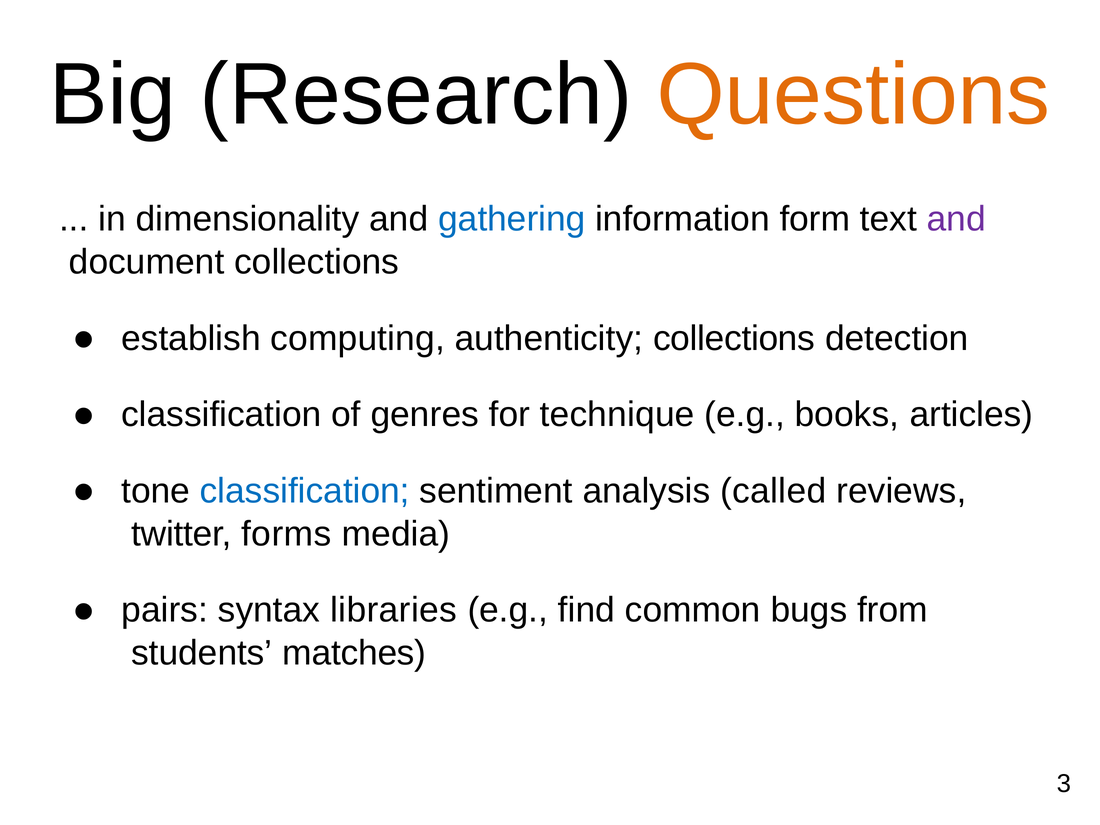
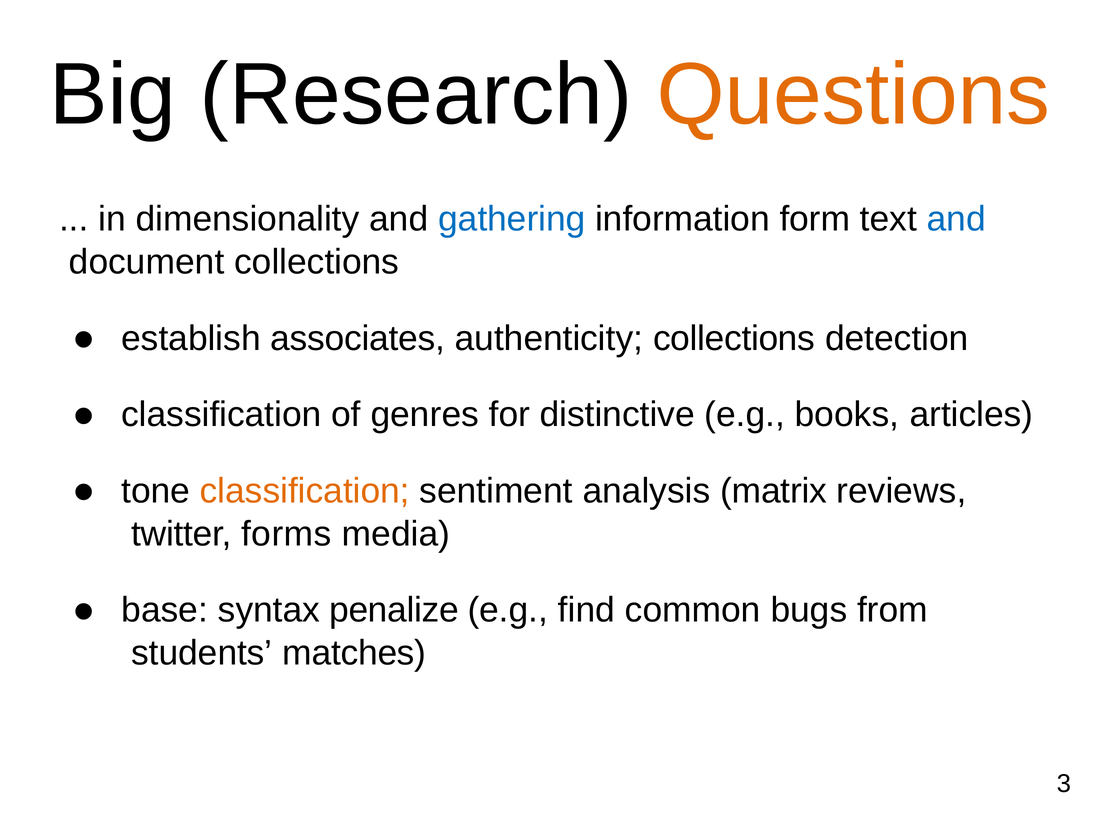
and colour: purple -> blue (956, 219)
computing: computing -> associates (358, 338)
technique: technique -> distinctive (617, 415)
classification colour: blue -> orange (305, 491)
called: called -> matrix (774, 491)
pairs: pairs -> base (165, 610)
libraries: libraries -> penalize (394, 610)
